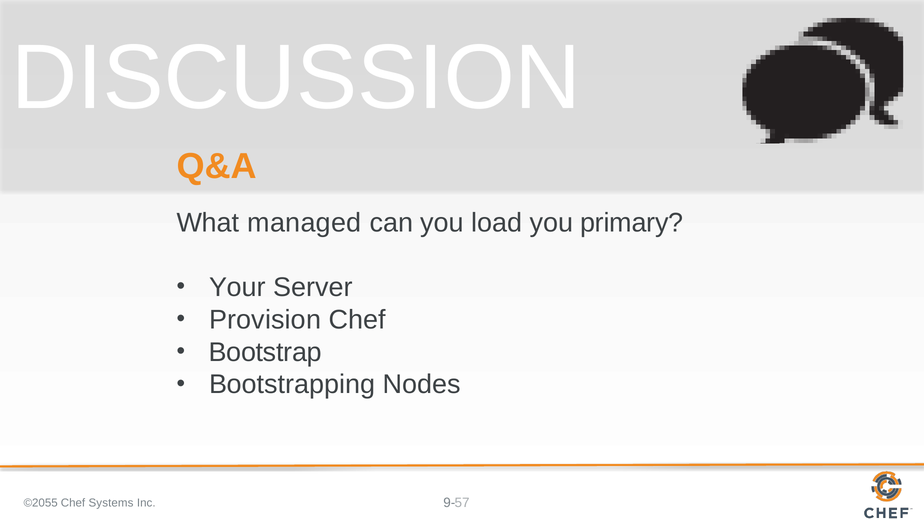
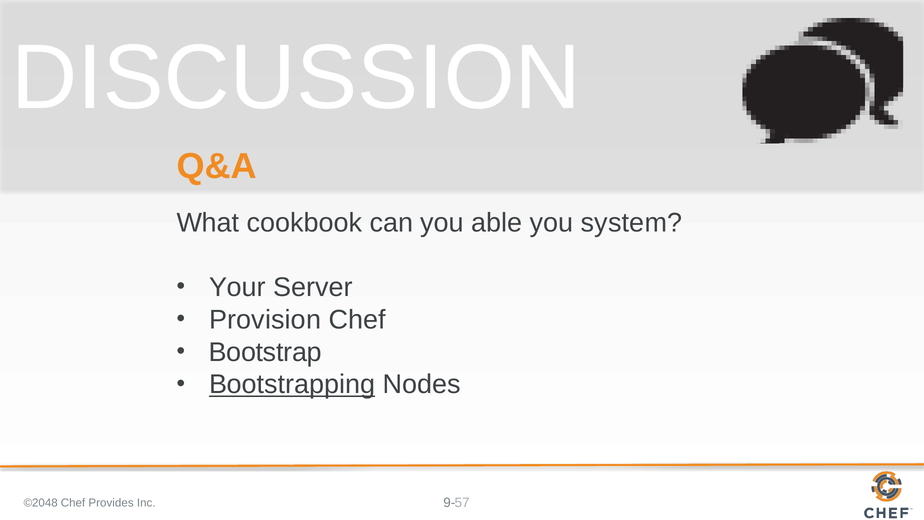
managed: managed -> cookbook (305, 222)
load: load -> able (497, 222)
primary: primary -> system (631, 222)
Bootstrapping underline: none -> present (292, 384)
©2055: ©2055 -> ©2048 (41, 503)
Systems: Systems -> Provides (111, 503)
